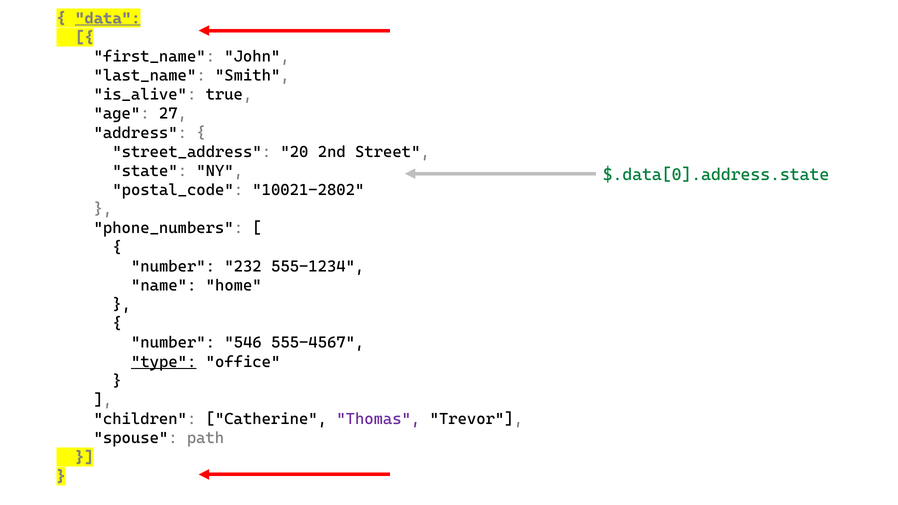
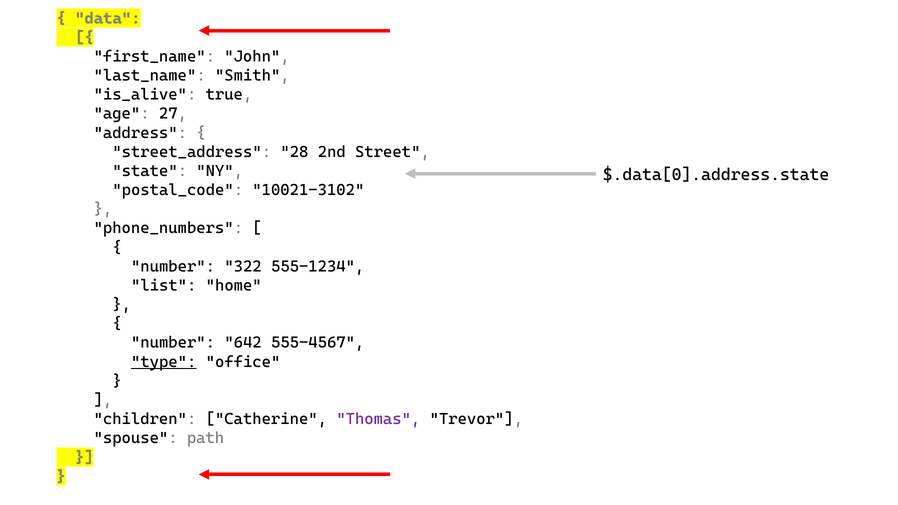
data underline: present -> none (108, 18)
20: 20 -> 28 (294, 152)
$.data[0].address.state colour: green -> black (716, 175)
10021-2802: 10021-2802 -> 10021-3102 (308, 190)
232: 232 -> 322 (243, 266)
name: name -> list (164, 286)
546: 546 -> 642 (243, 343)
